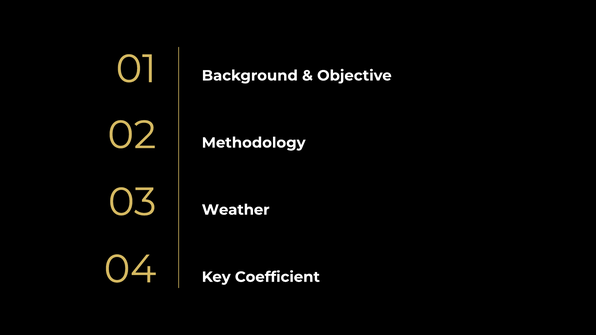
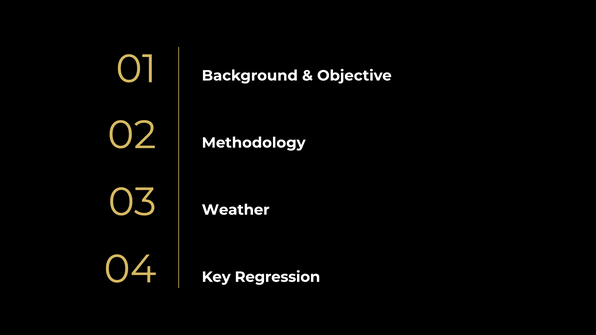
Coefficient: Coefficient -> Regression (277, 277)
